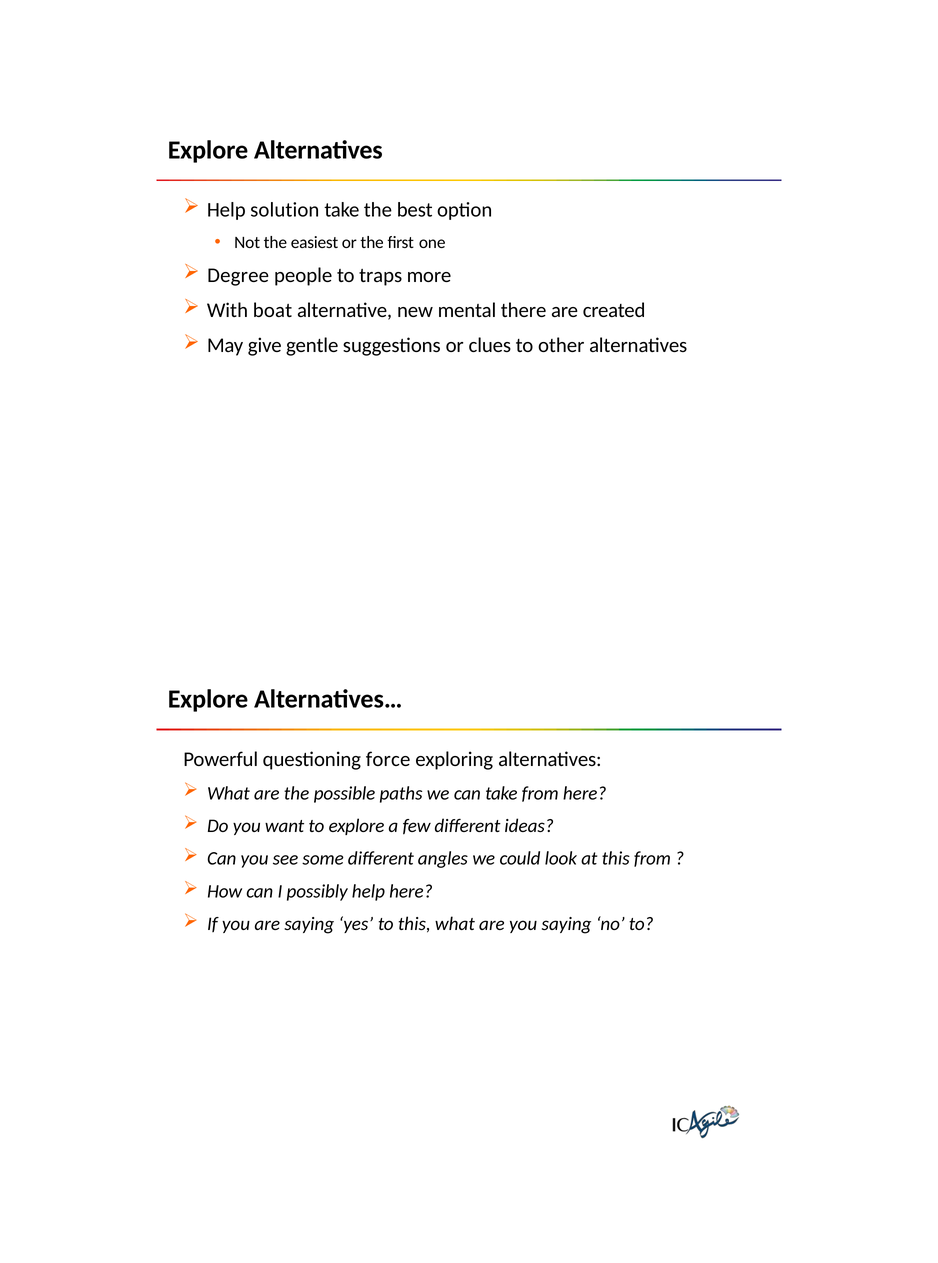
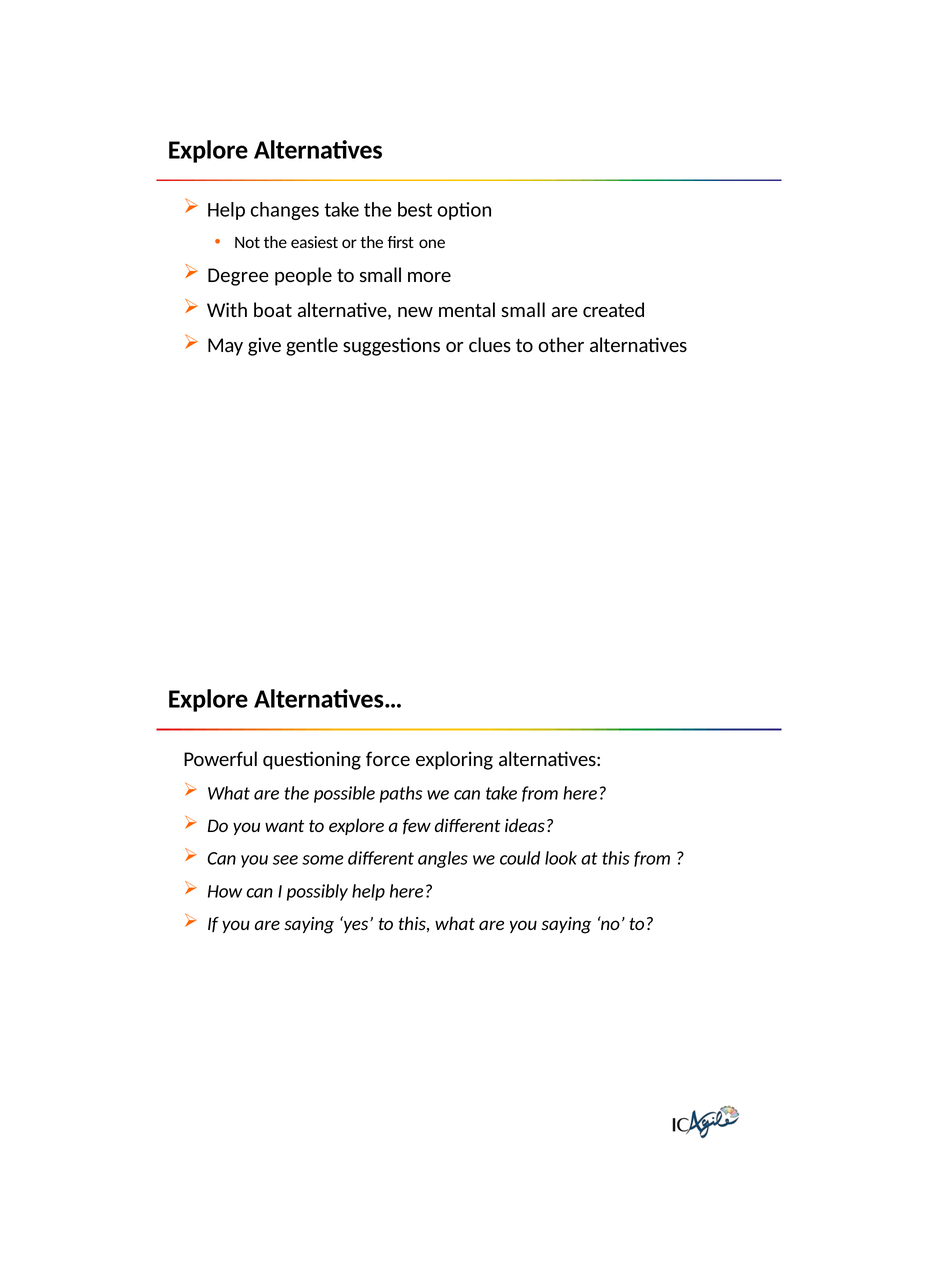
solution: solution -> changes (285, 210)
to traps: traps -> small (381, 275)
mental there: there -> small (523, 311)
